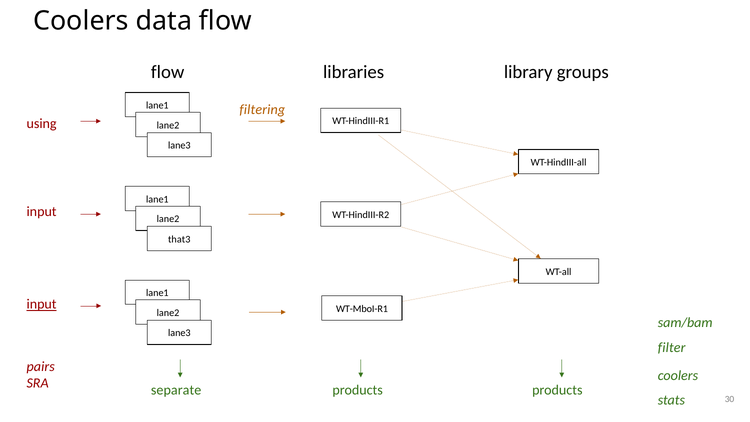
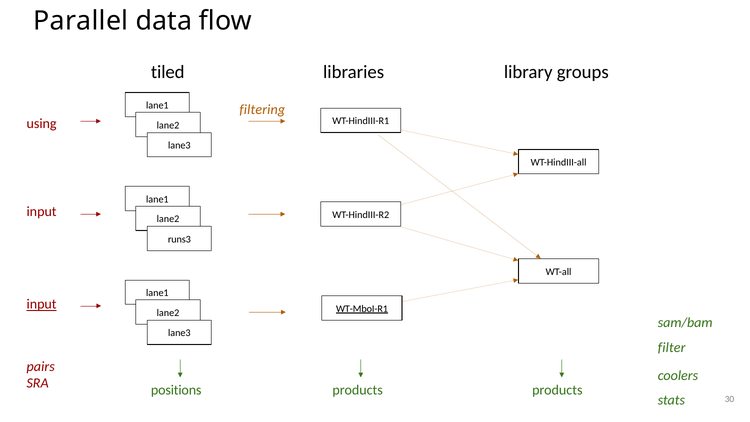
Coolers: Coolers -> Parallel (81, 21)
flow: flow -> tiled (168, 72)
that3: that3 -> runs3 (179, 239)
WT-MboI-R1 underline: none -> present (362, 309)
separate: separate -> positions (176, 390)
